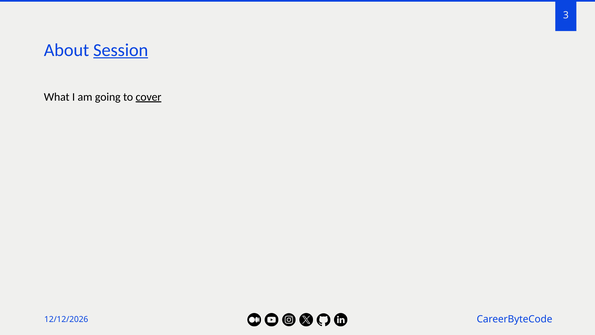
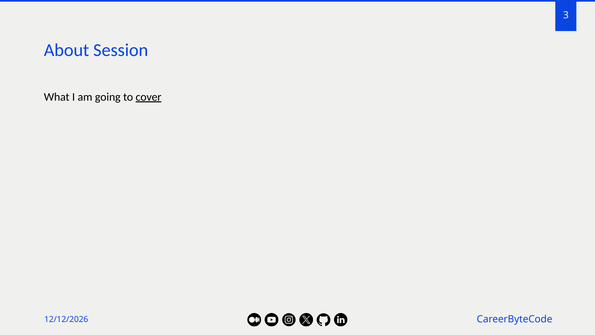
Session underline: present -> none (121, 50)
